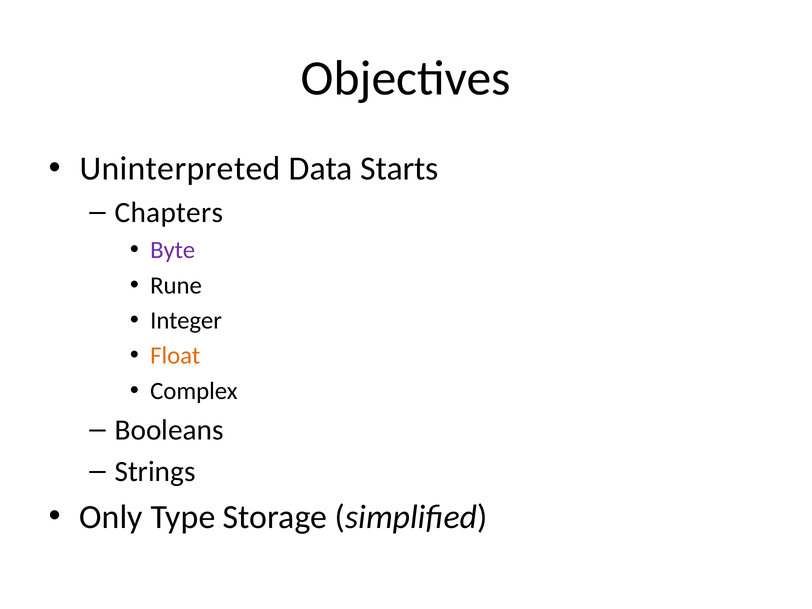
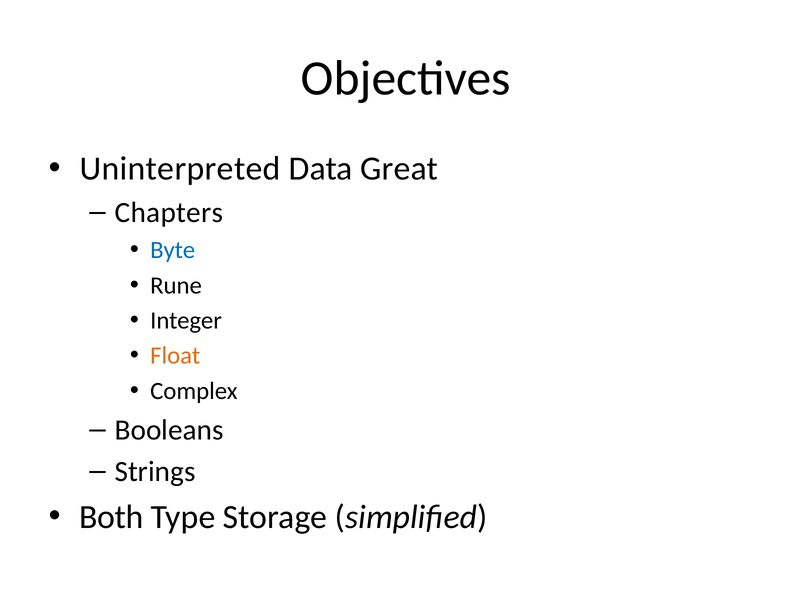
Starts: Starts -> Great (399, 169)
Byte colour: purple -> blue (173, 250)
Only: Only -> Both (111, 517)
